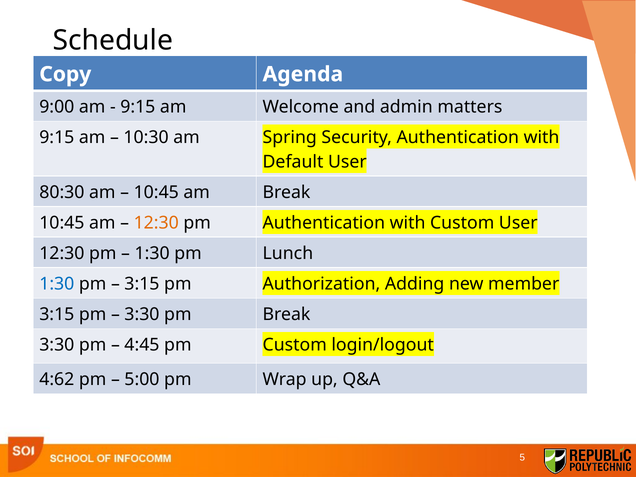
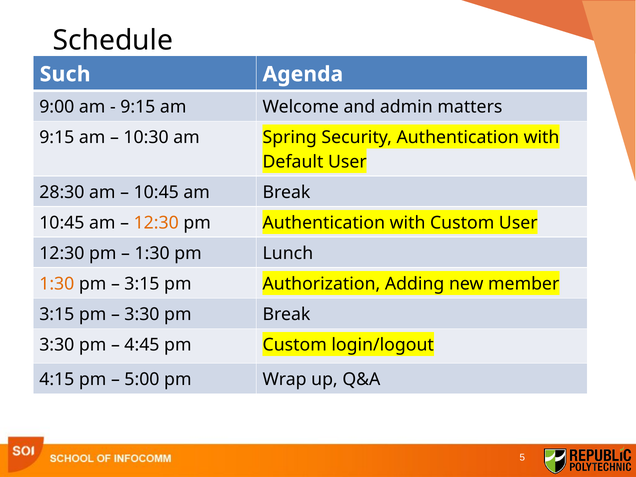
Copy: Copy -> Such (65, 74)
80:30: 80:30 -> 28:30 (62, 192)
1:30 colour: blue -> orange (57, 284)
4:62: 4:62 -> 4:15 (57, 380)
